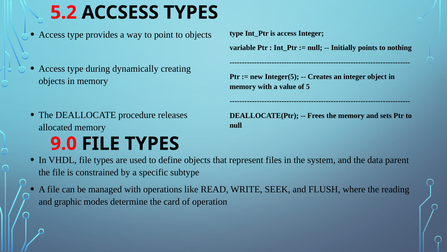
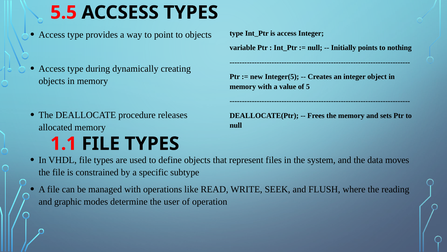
5.2: 5.2 -> 5.5 (64, 12)
9.0: 9.0 -> 1.1 (64, 143)
parent: parent -> moves (397, 160)
card: card -> user (172, 201)
